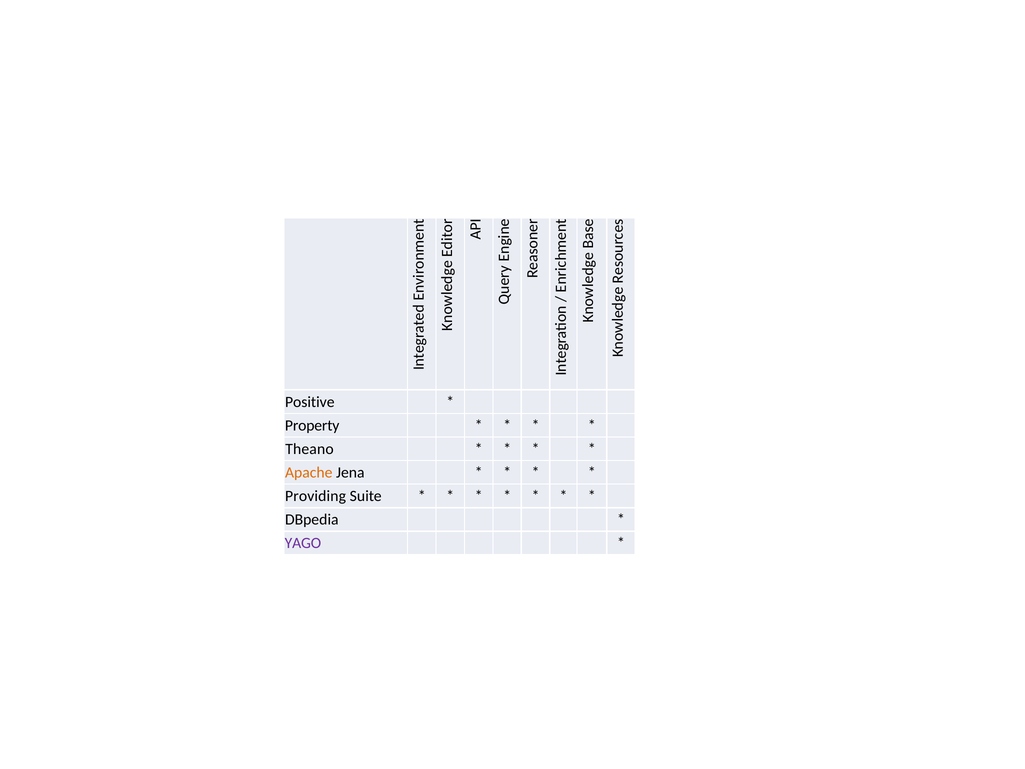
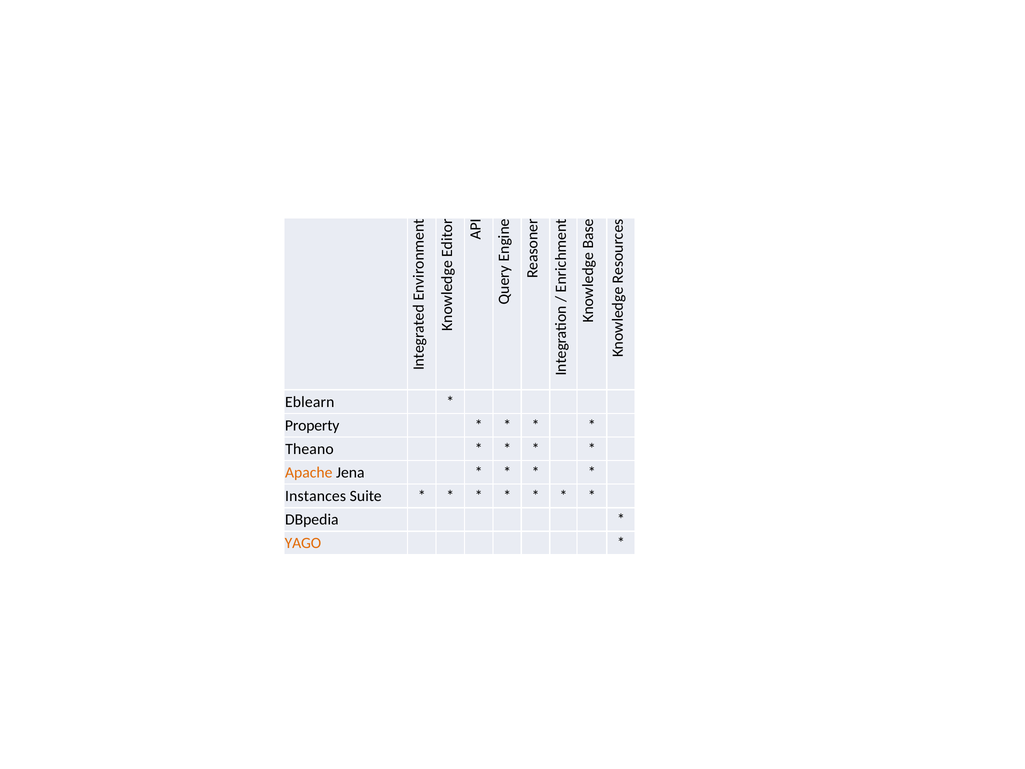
Positive: Positive -> Eblearn (310, 402)
Providing: Providing -> Instances (316, 496)
YAGO colour: purple -> orange (303, 543)
